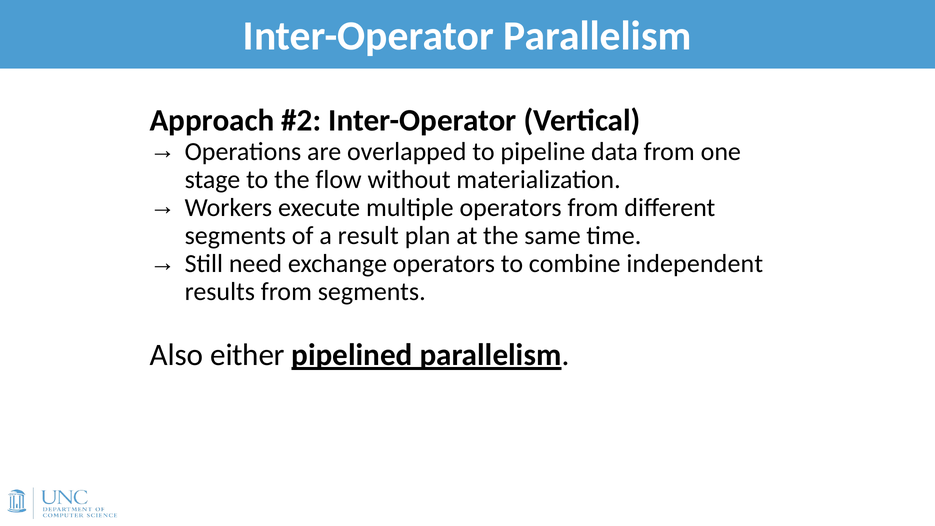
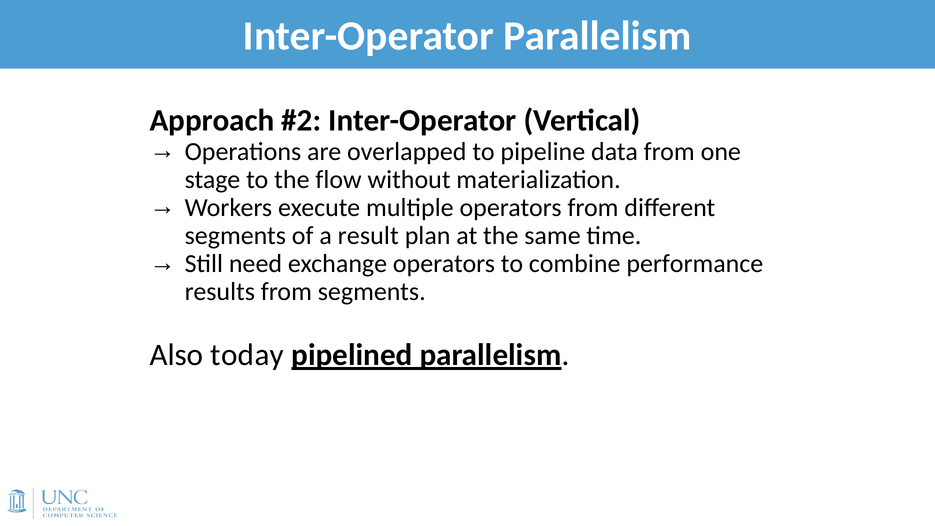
independent: independent -> performance (695, 264)
either: either -> today (247, 355)
